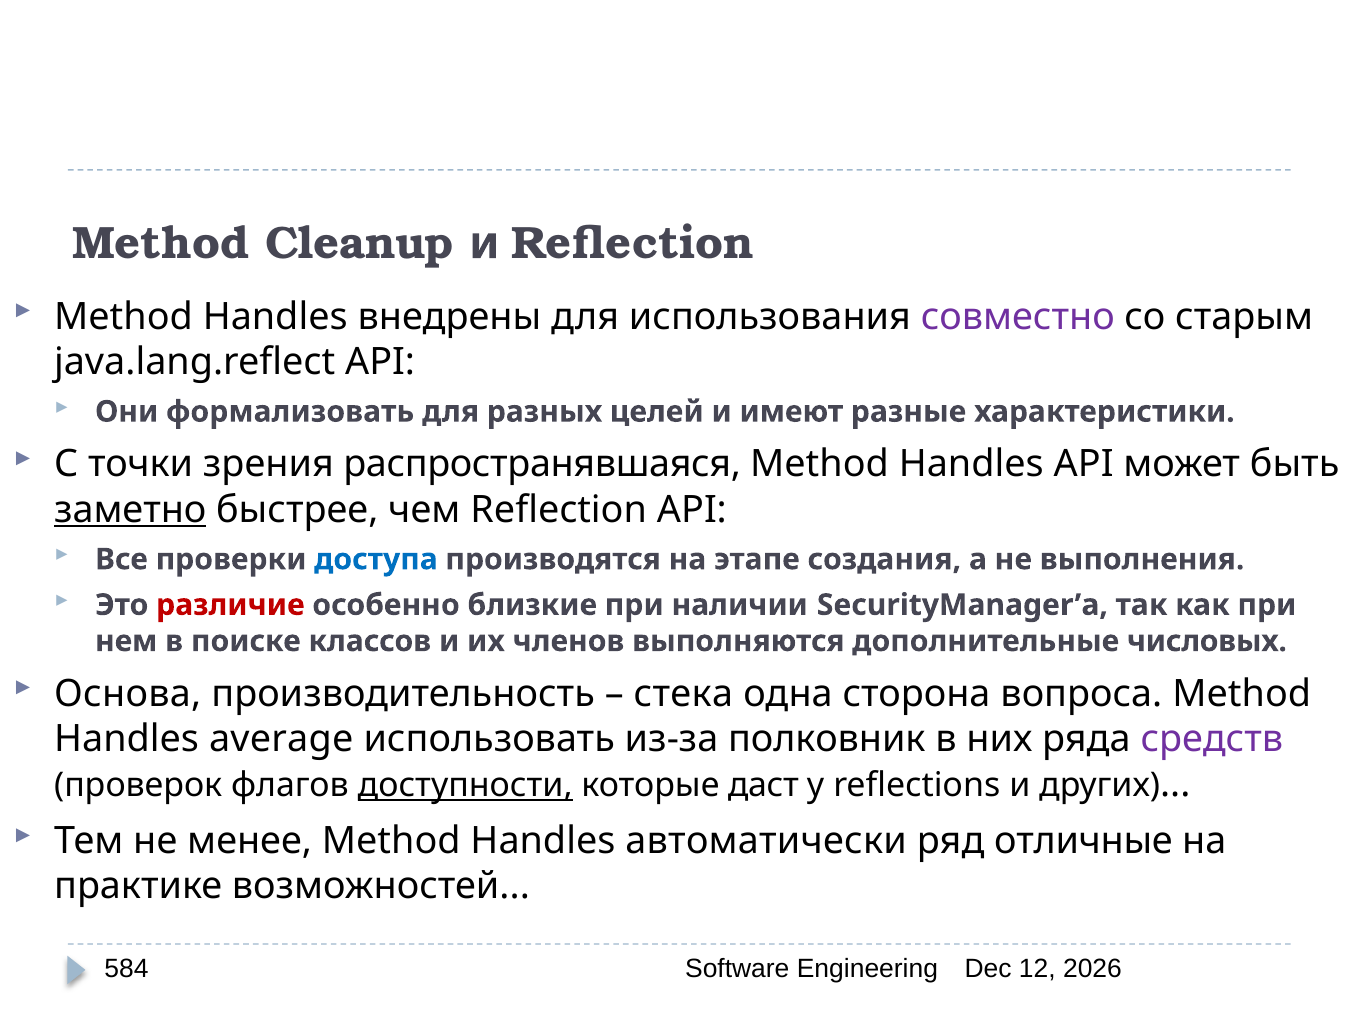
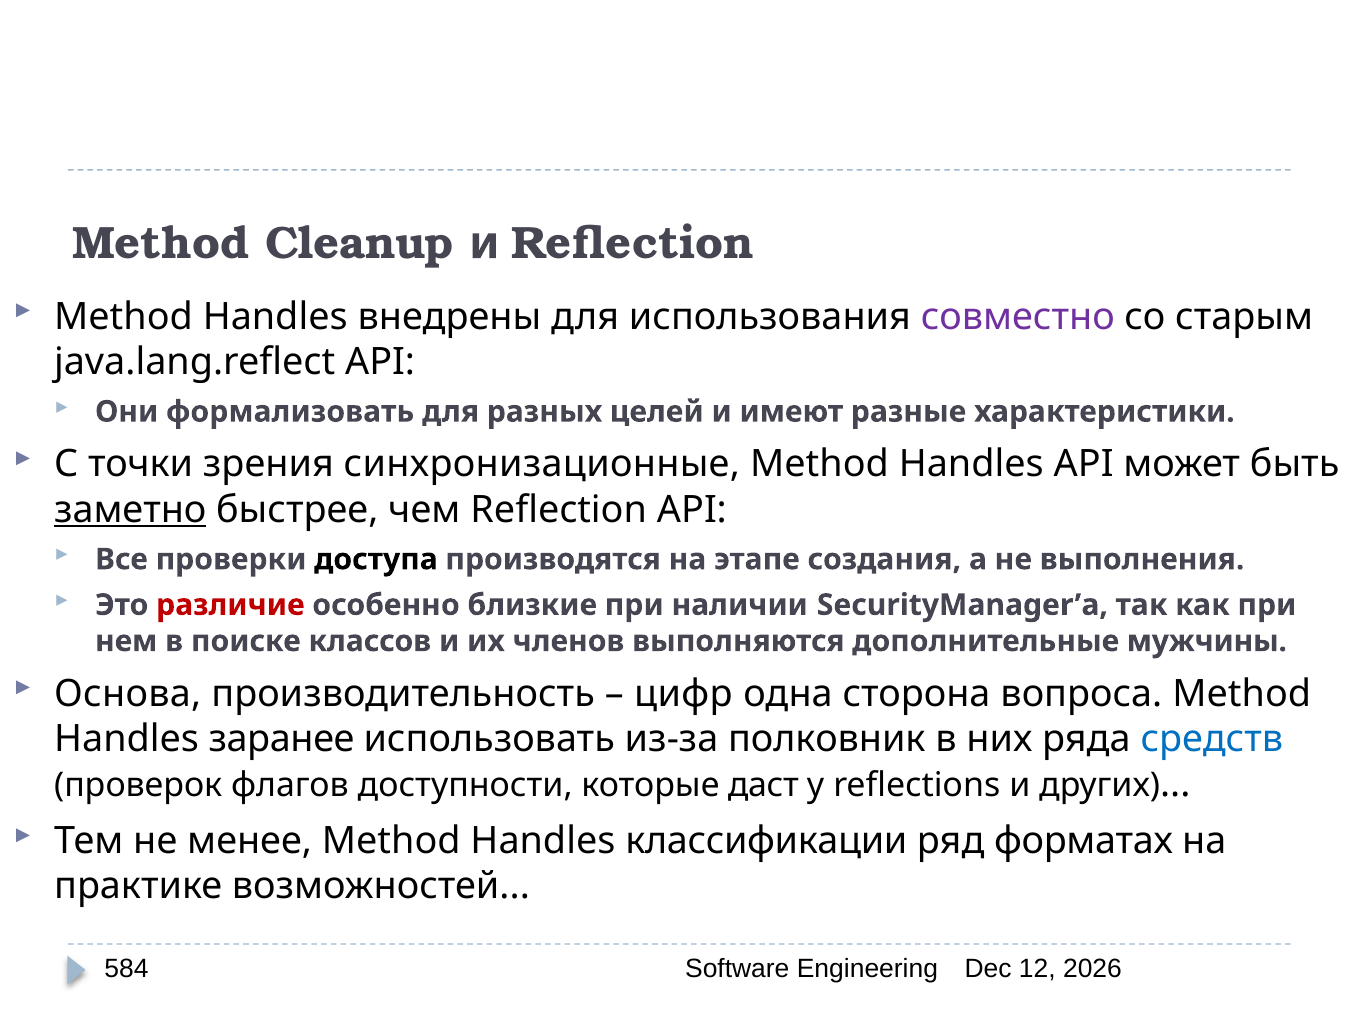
распространявшаяся: распространявшаяся -> синхронизационные (542, 465)
доступа colour: blue -> black (376, 559)
числовых: числовых -> мужчины (1207, 641)
стека: стека -> цифр (683, 694)
average: average -> заранее (282, 739)
средств colour: purple -> blue (1212, 739)
доступности underline: present -> none (465, 786)
автоматически: автоматически -> классификации (766, 841)
отличные: отличные -> форматах (1084, 841)
